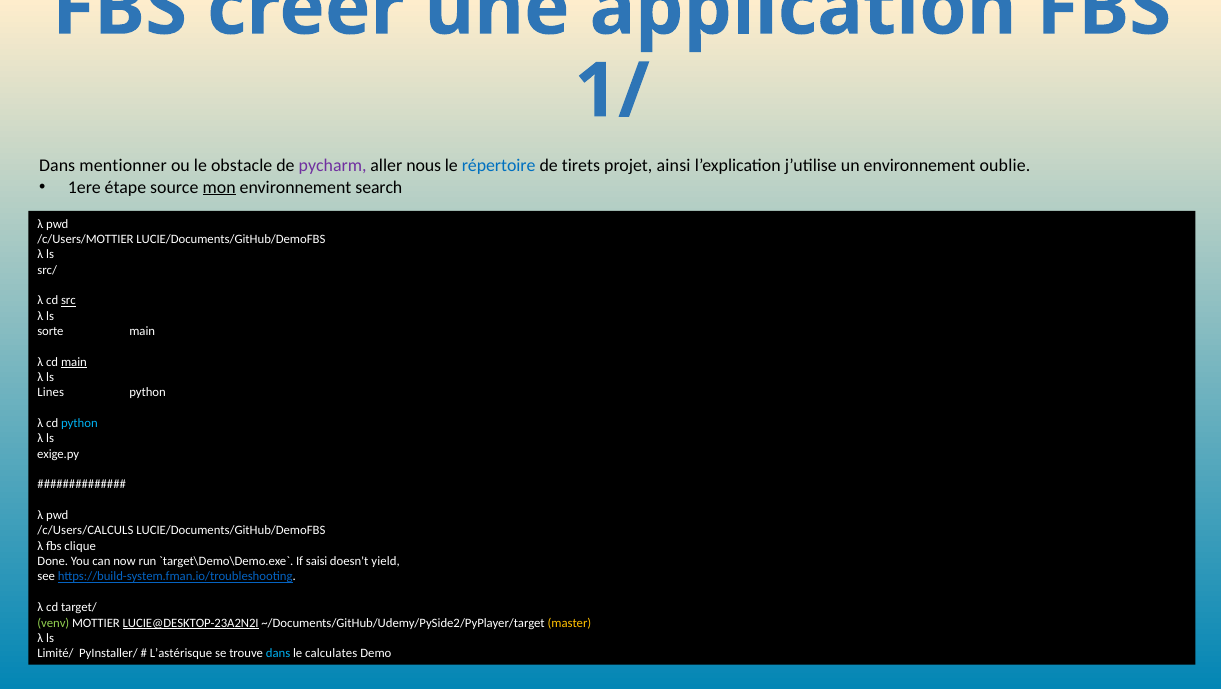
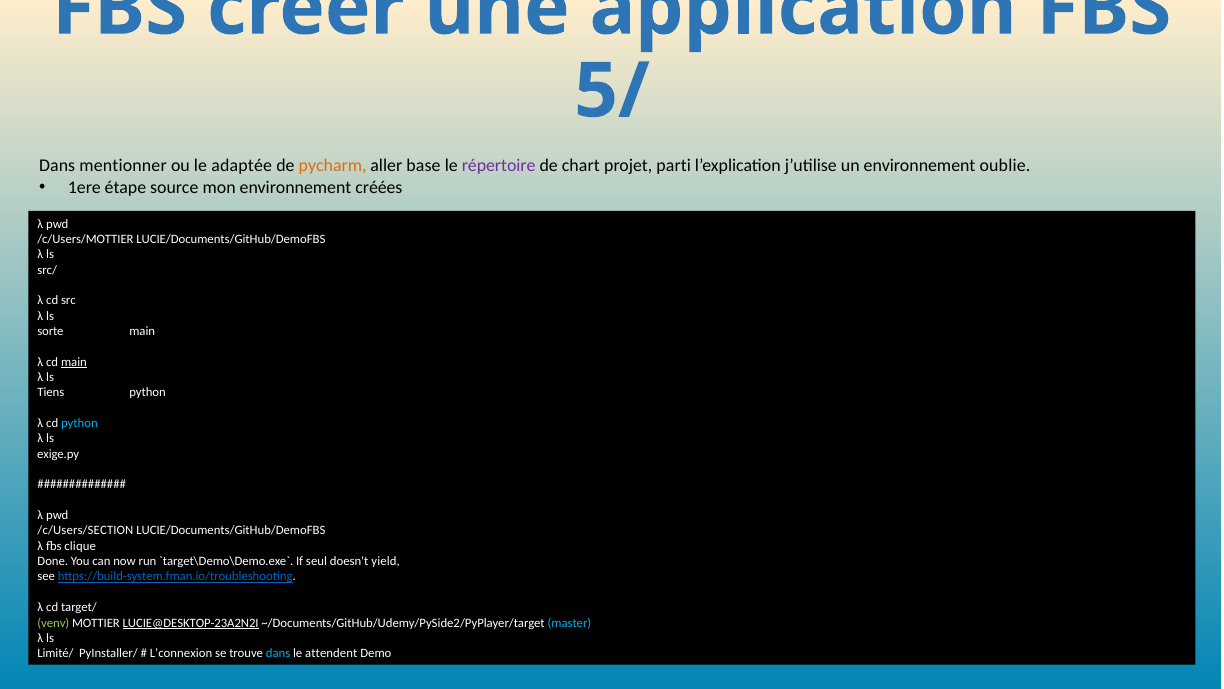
1/: 1/ -> 5/ (612, 91)
obstacle: obstacle -> adaptée (242, 166)
pycharm colour: purple -> orange (333, 166)
nous: nous -> base (424, 166)
répertoire colour: blue -> purple (499, 166)
tirets: tirets -> chart (581, 166)
ainsi: ainsi -> parti (674, 166)
mon underline: present -> none (219, 187)
search: search -> créées (379, 187)
src underline: present -> none (68, 300)
Lines: Lines -> Tiens (51, 392)
/c/Users/CALCULS: /c/Users/CALCULS -> /c/Users/SECTION (85, 530)
saisi: saisi -> seul (317, 561)
master colour: yellow -> light blue (569, 622)
L’astérisque: L’astérisque -> L’connexion (181, 653)
calculates: calculates -> attendent (331, 653)
